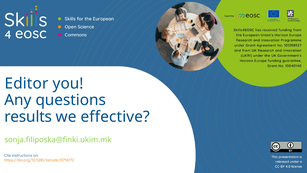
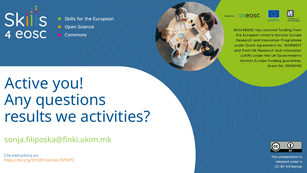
Editor: Editor -> Active (27, 83)
effective: effective -> activities (115, 117)
